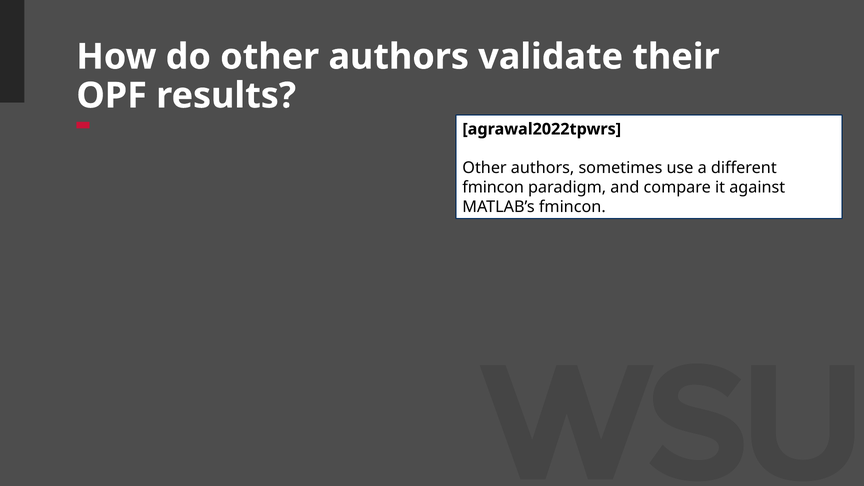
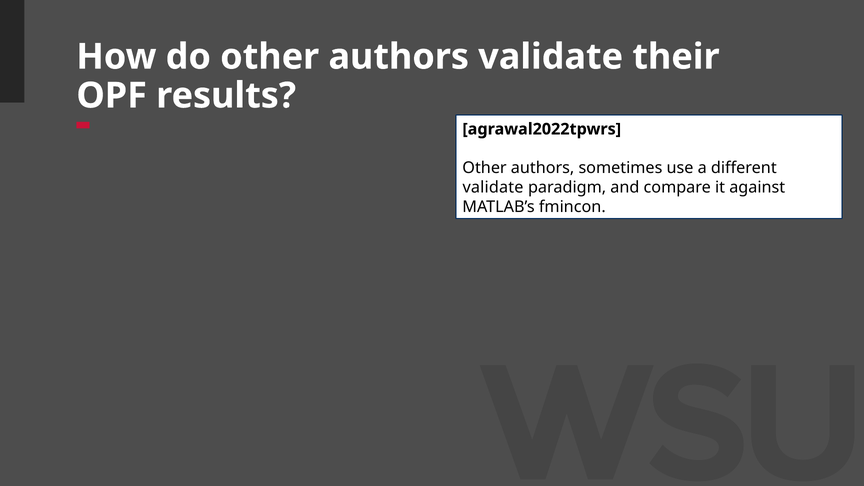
fmincon: fmincon -> validate (493, 187)
